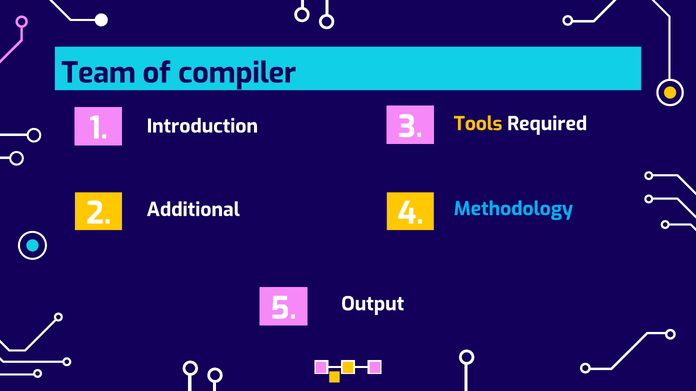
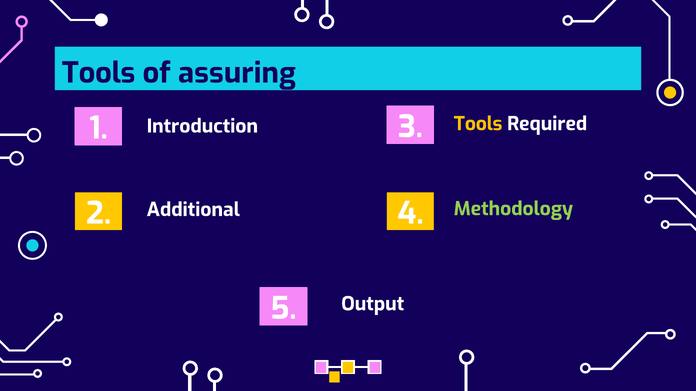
Team: Team -> Tools (98, 73)
compiler: compiler -> assuring (237, 73)
Methodology colour: light blue -> light green (513, 209)
